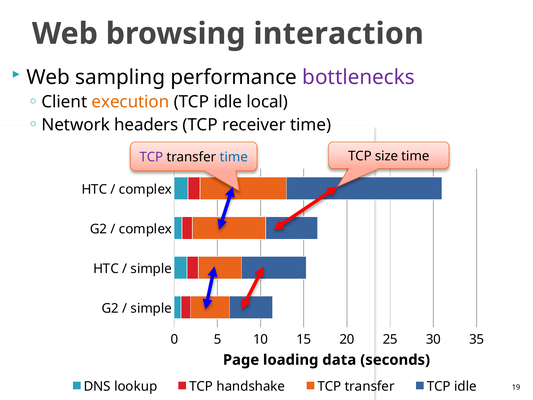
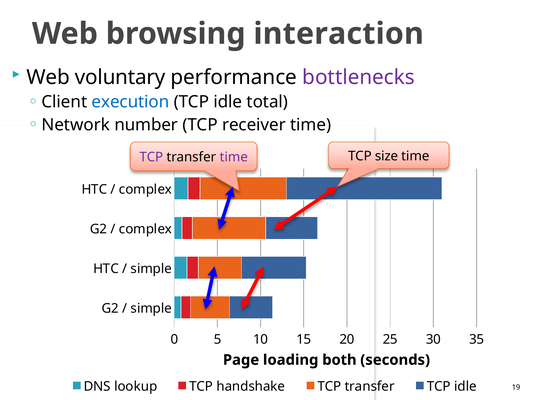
sampling: sampling -> voluntary (120, 77)
execution colour: orange -> blue (130, 102)
local: local -> total (267, 102)
headers: headers -> number (146, 125)
time colour: blue -> purple (234, 157)
data: data -> both (339, 360)
